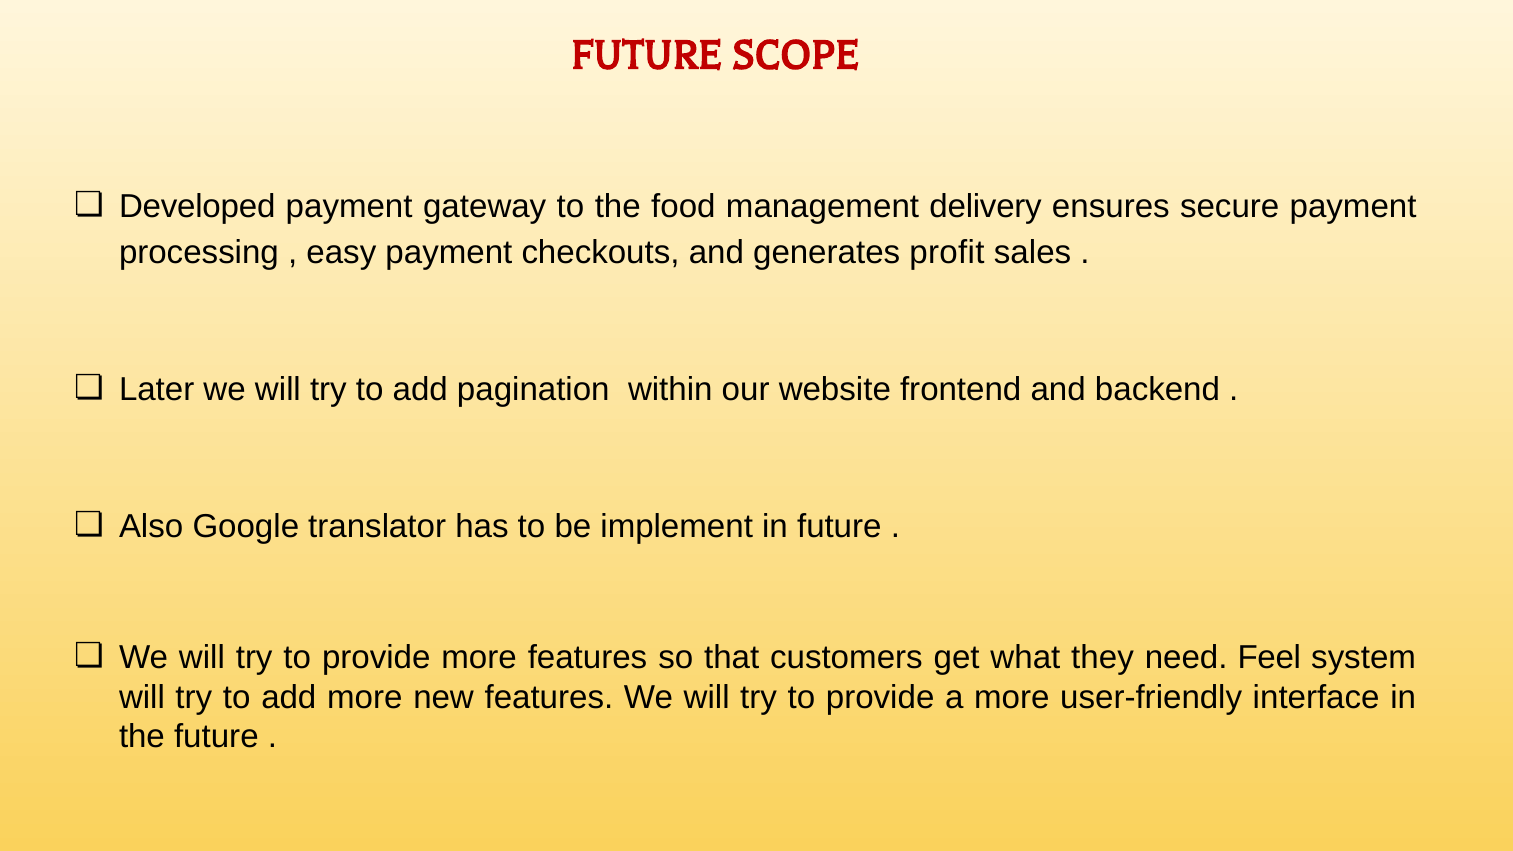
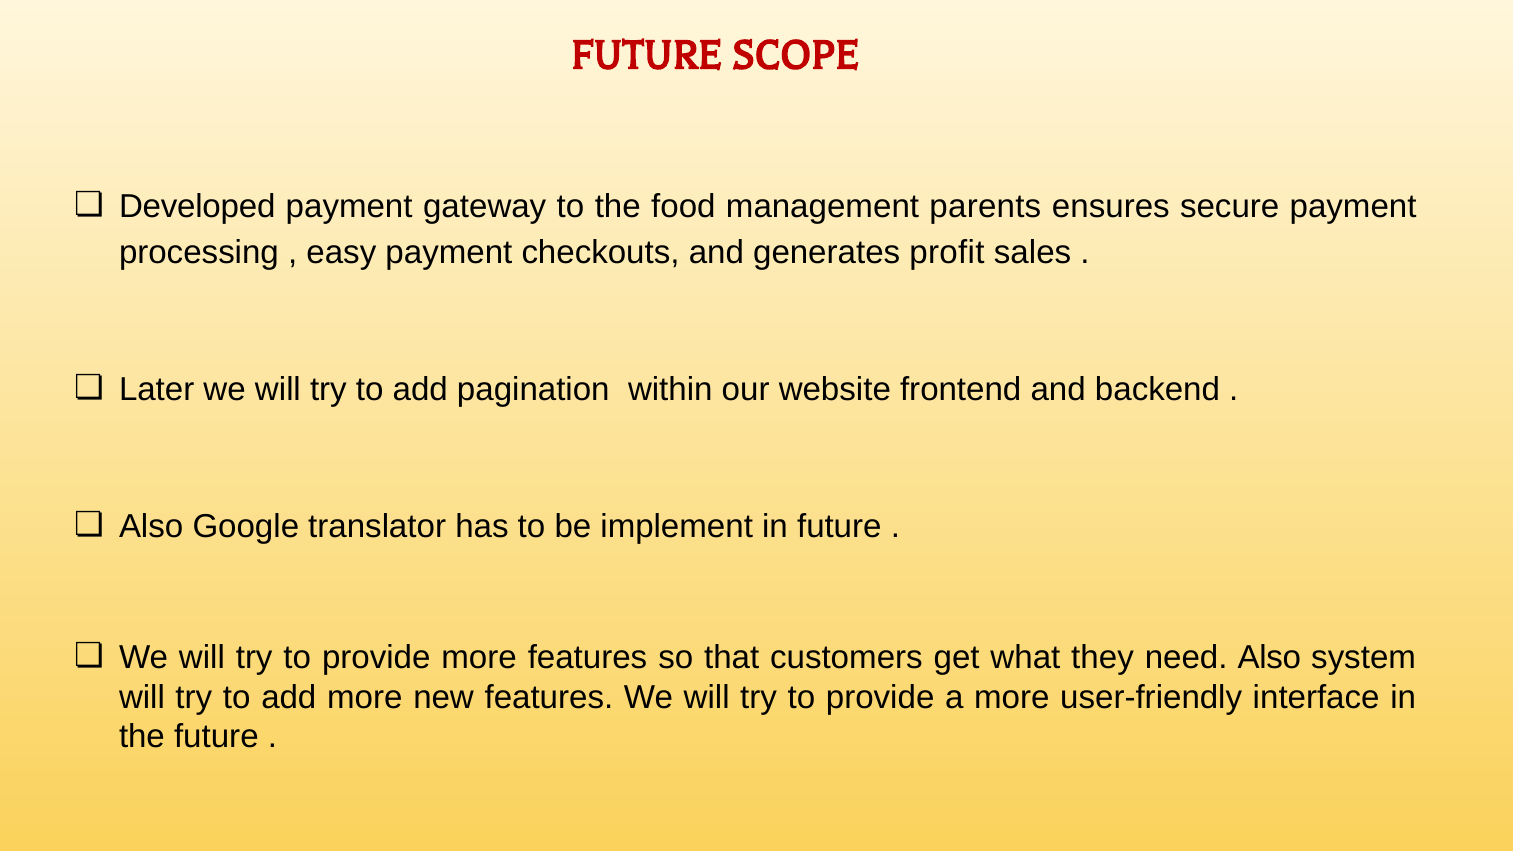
delivery: delivery -> parents (985, 207)
need Feel: Feel -> Also (1269, 658)
